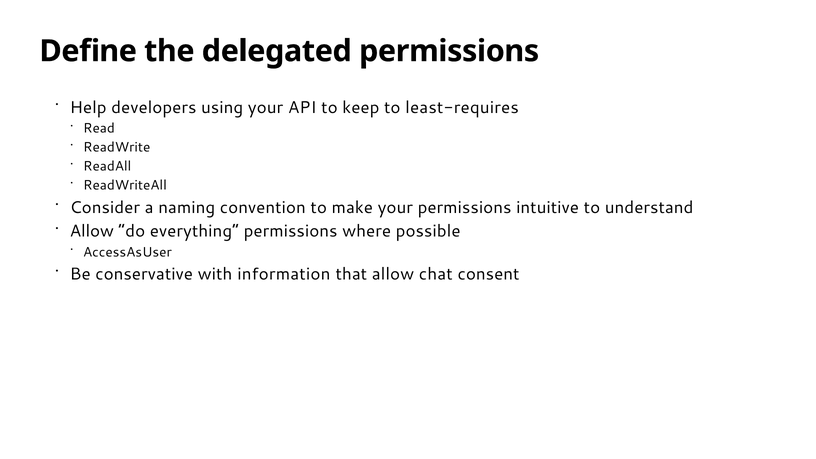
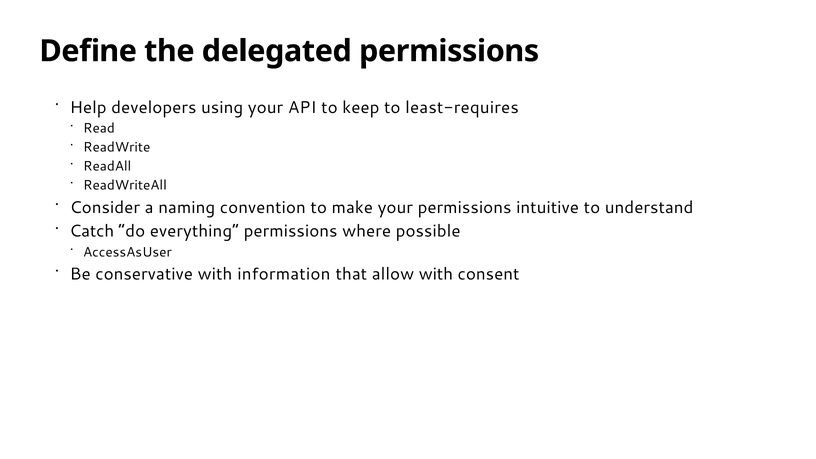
Allow: Allow -> Catch (92, 231)
allow chat: chat -> with (436, 274)
